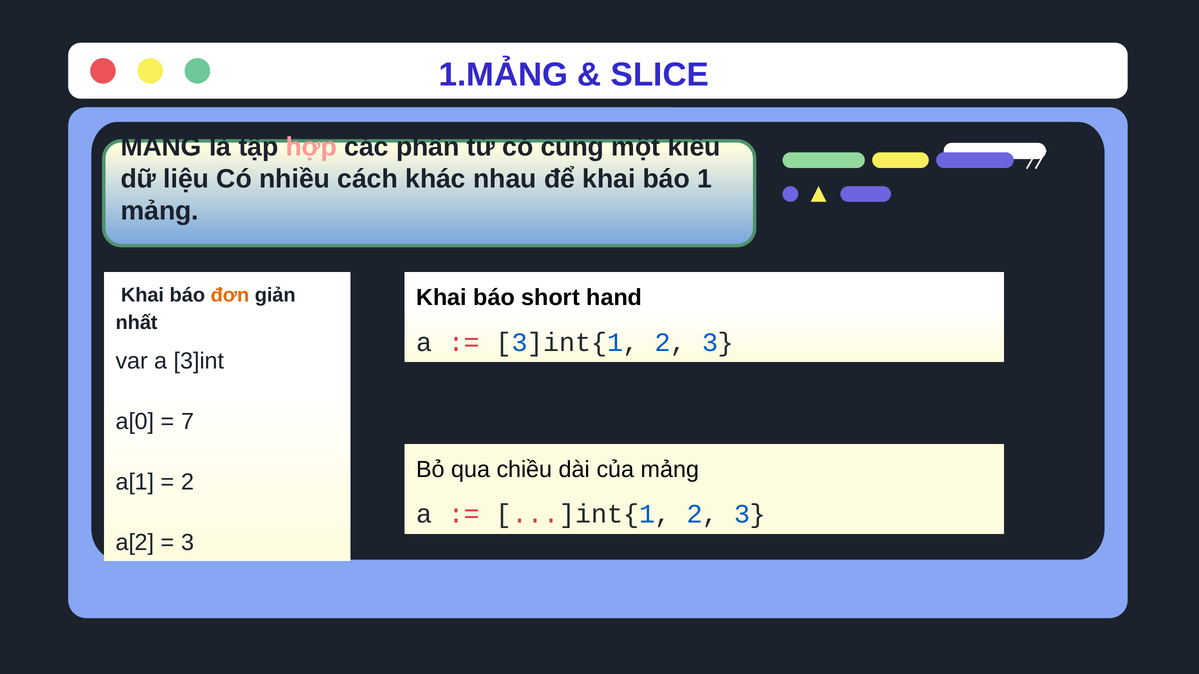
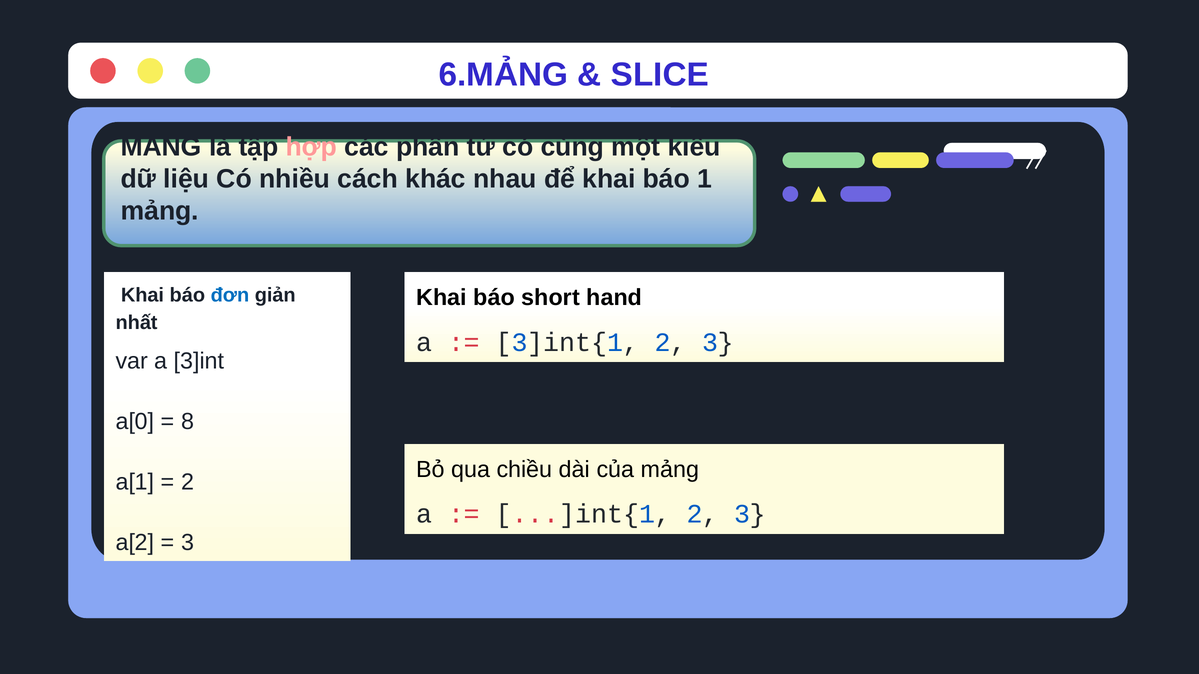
1.MẢNG: 1.MẢNG -> 6.MẢNG (503, 75)
đơn colour: orange -> blue (230, 295)
7: 7 -> 8 (187, 422)
